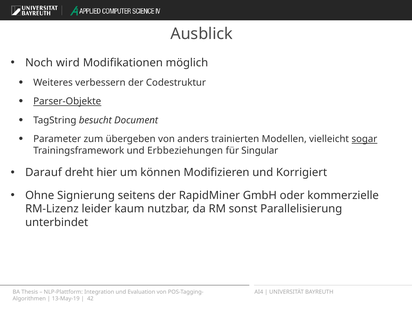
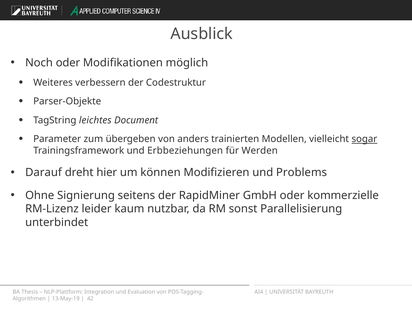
Noch wird: wird -> oder (68, 63)
Parser-Objekte underline: present -> none (67, 101)
besucht: besucht -> leichtes (95, 120)
Singular: Singular -> Werden (260, 151)
Korrigiert: Korrigiert -> Problems (302, 173)
